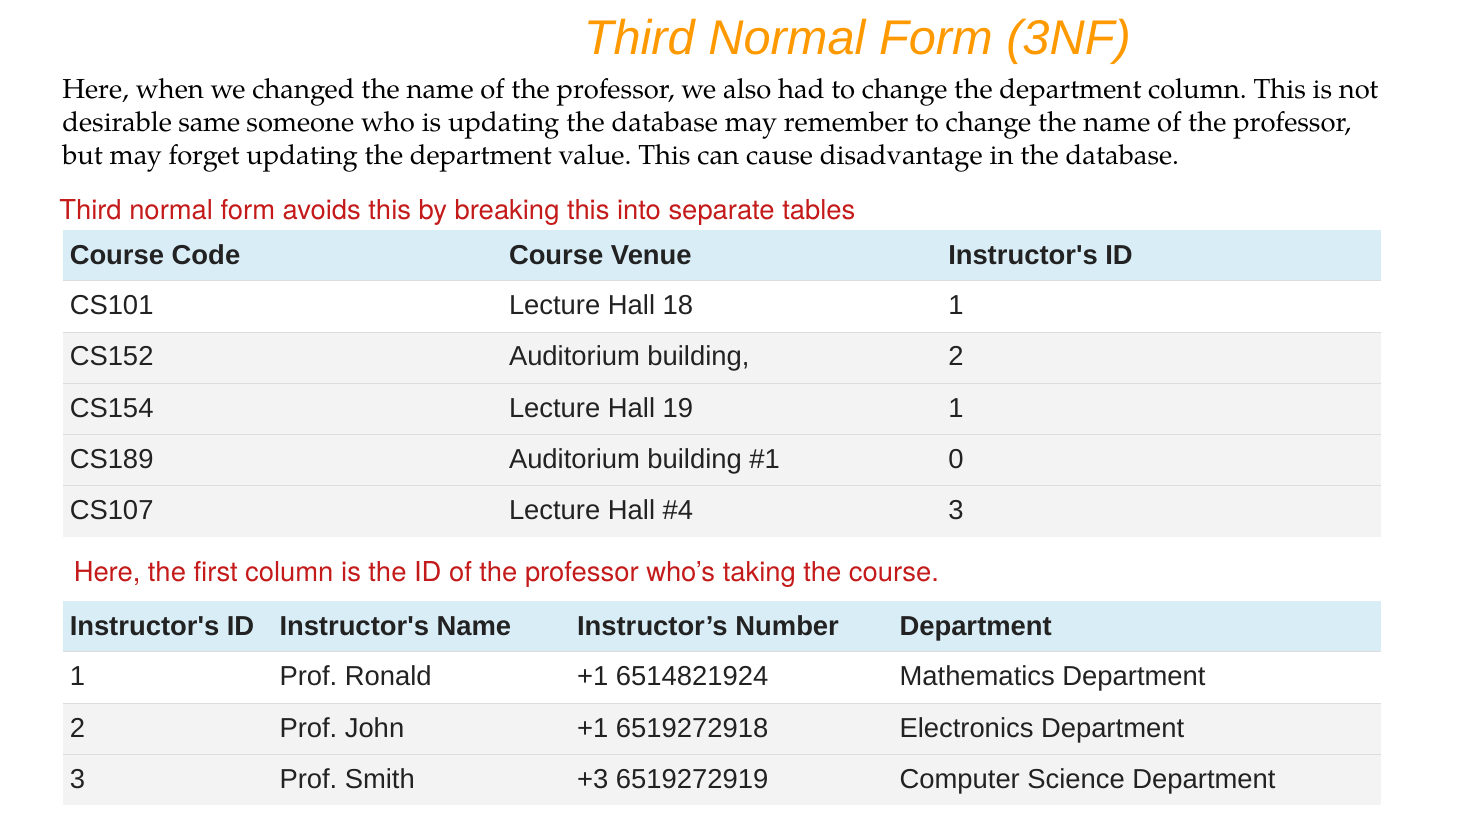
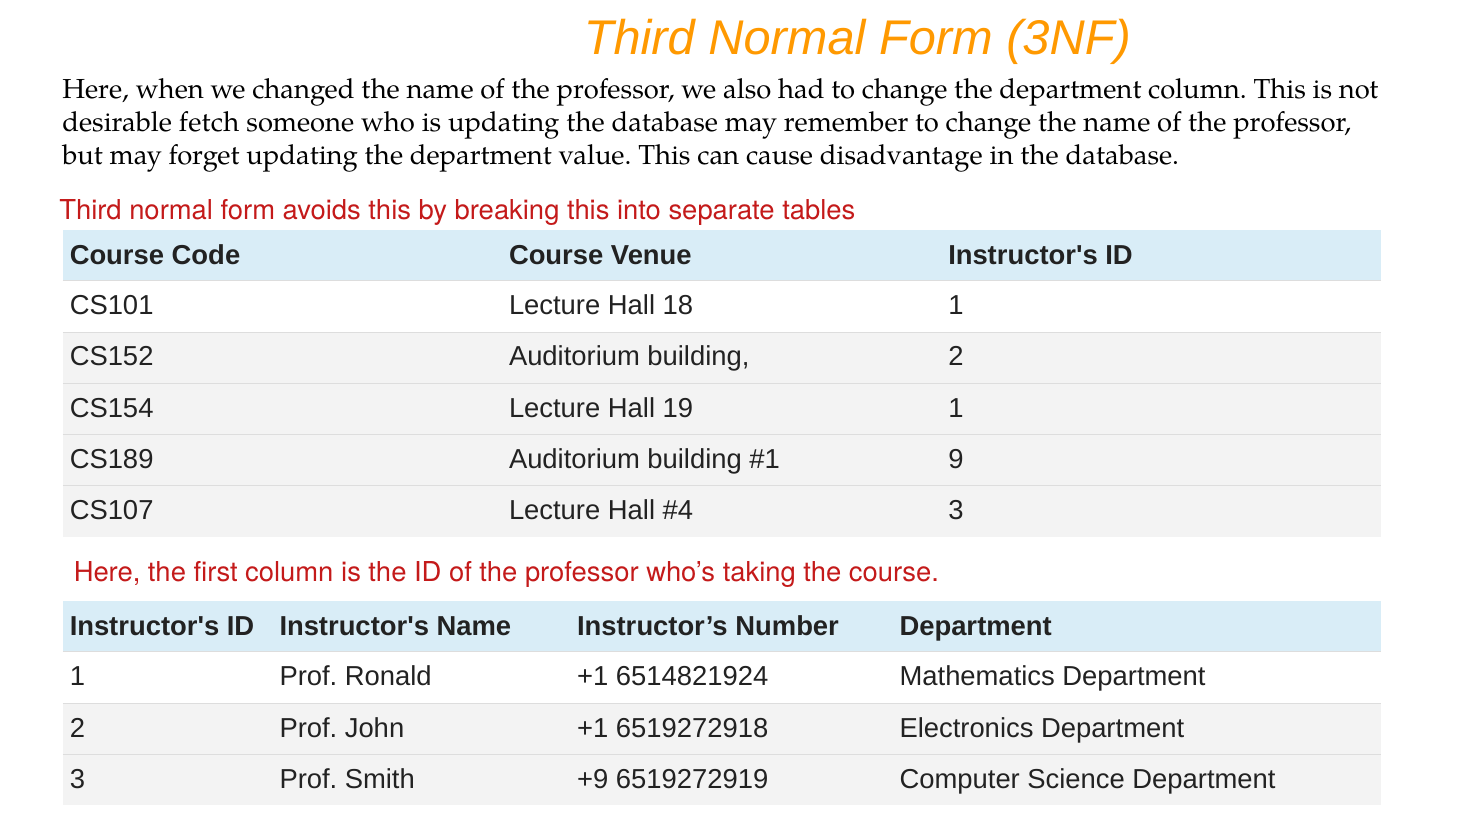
same: same -> fetch (209, 122)
0: 0 -> 9 (956, 459)
+3: +3 -> +9 (593, 780)
